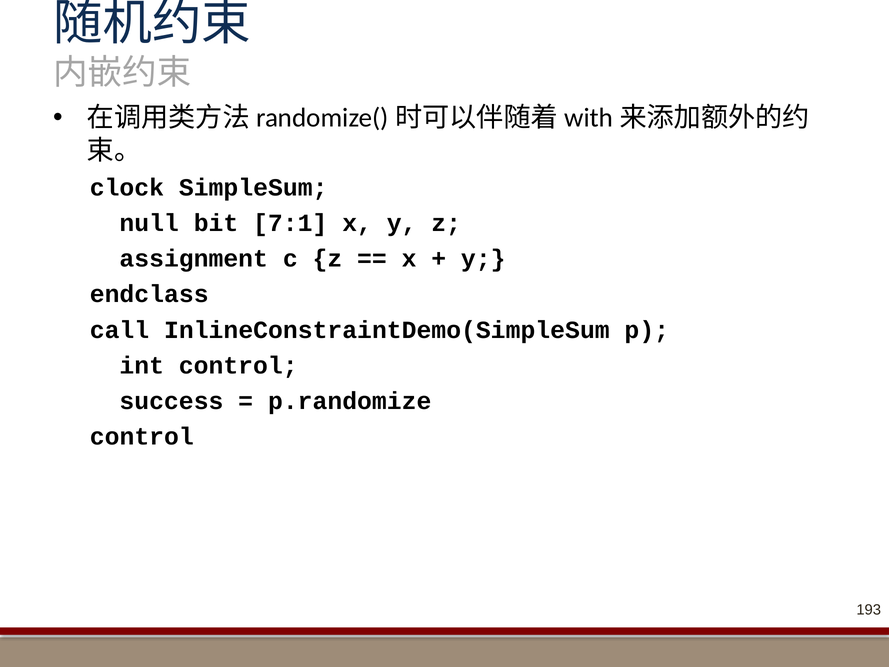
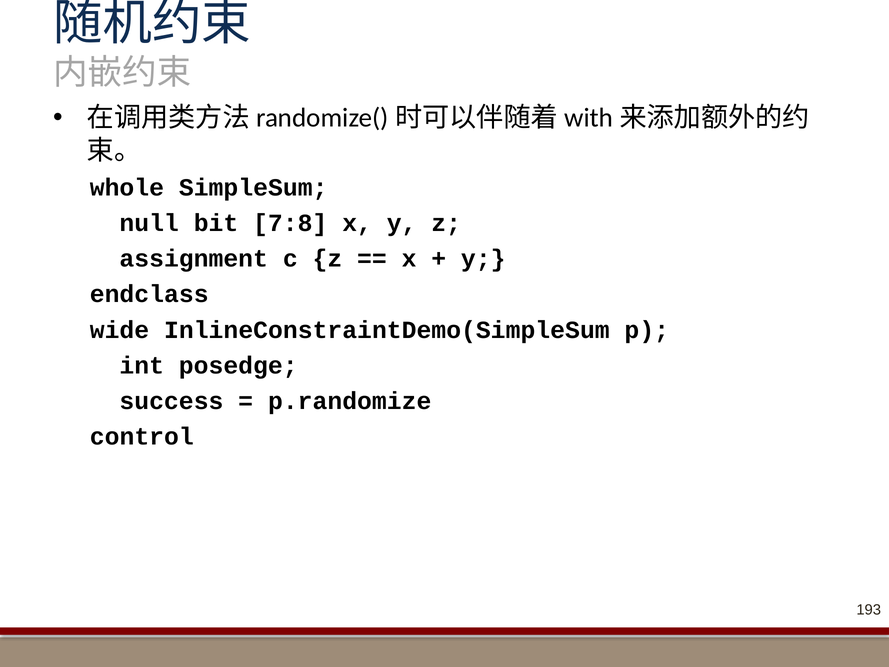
clock: clock -> whole (127, 187)
7:1: 7:1 -> 7:8 (290, 223)
call: call -> wide (119, 330)
int control: control -> posedge (238, 365)
